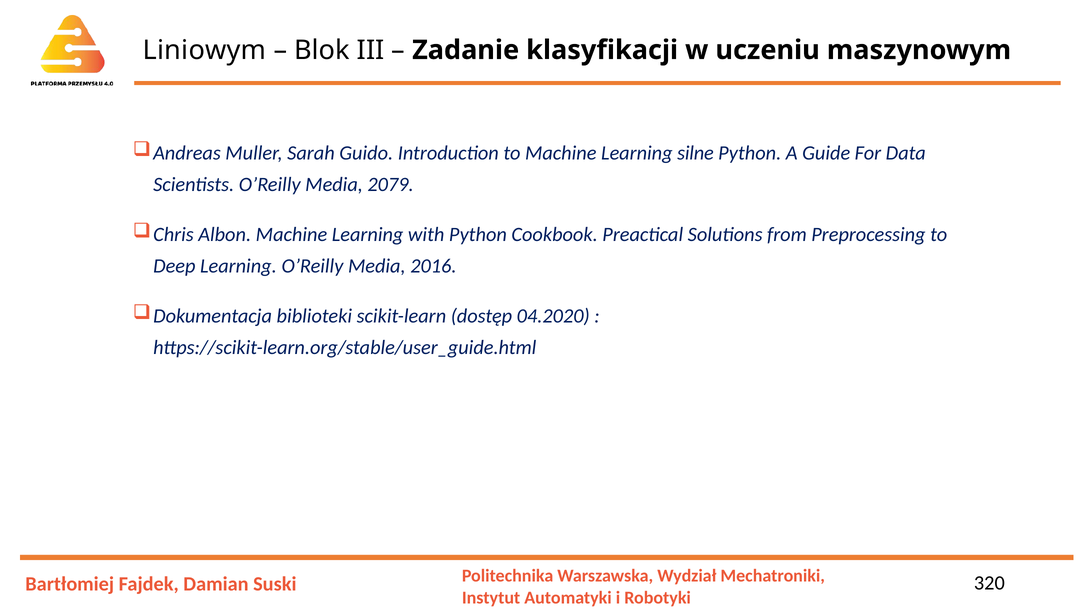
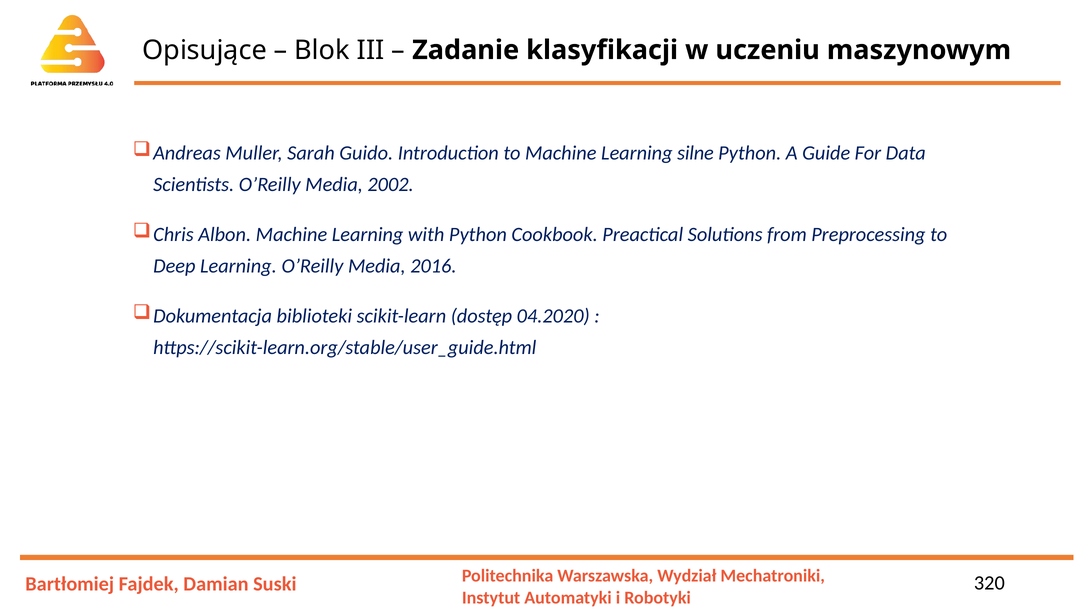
Liniowym: Liniowym -> Opisujące (205, 50)
2079: 2079 -> 2002 (391, 184)
